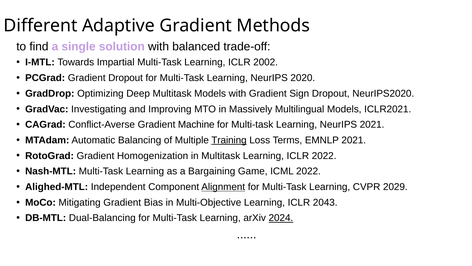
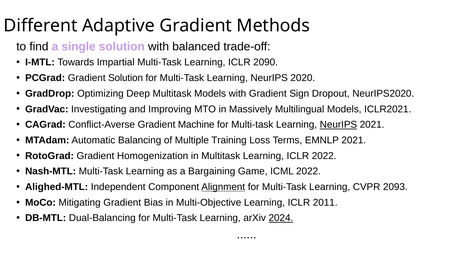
2002: 2002 -> 2090 (266, 62)
Gradient Dropout: Dropout -> Solution (126, 78)
NeurIPS underline: none -> present (338, 124)
Training underline: present -> none (229, 140)
2029: 2029 -> 2093 (395, 187)
2043: 2043 -> 2011 (325, 202)
